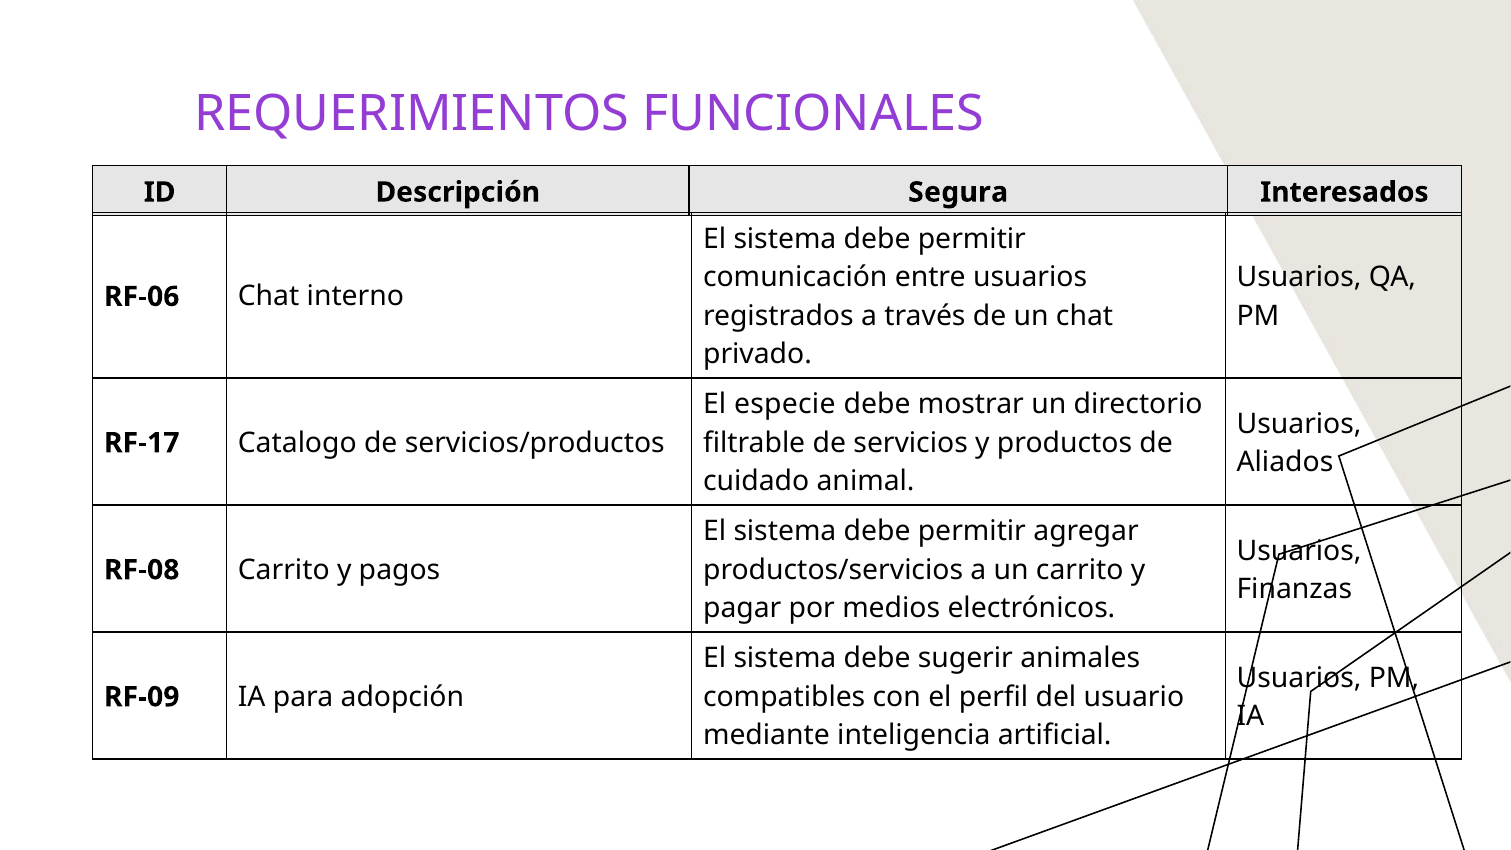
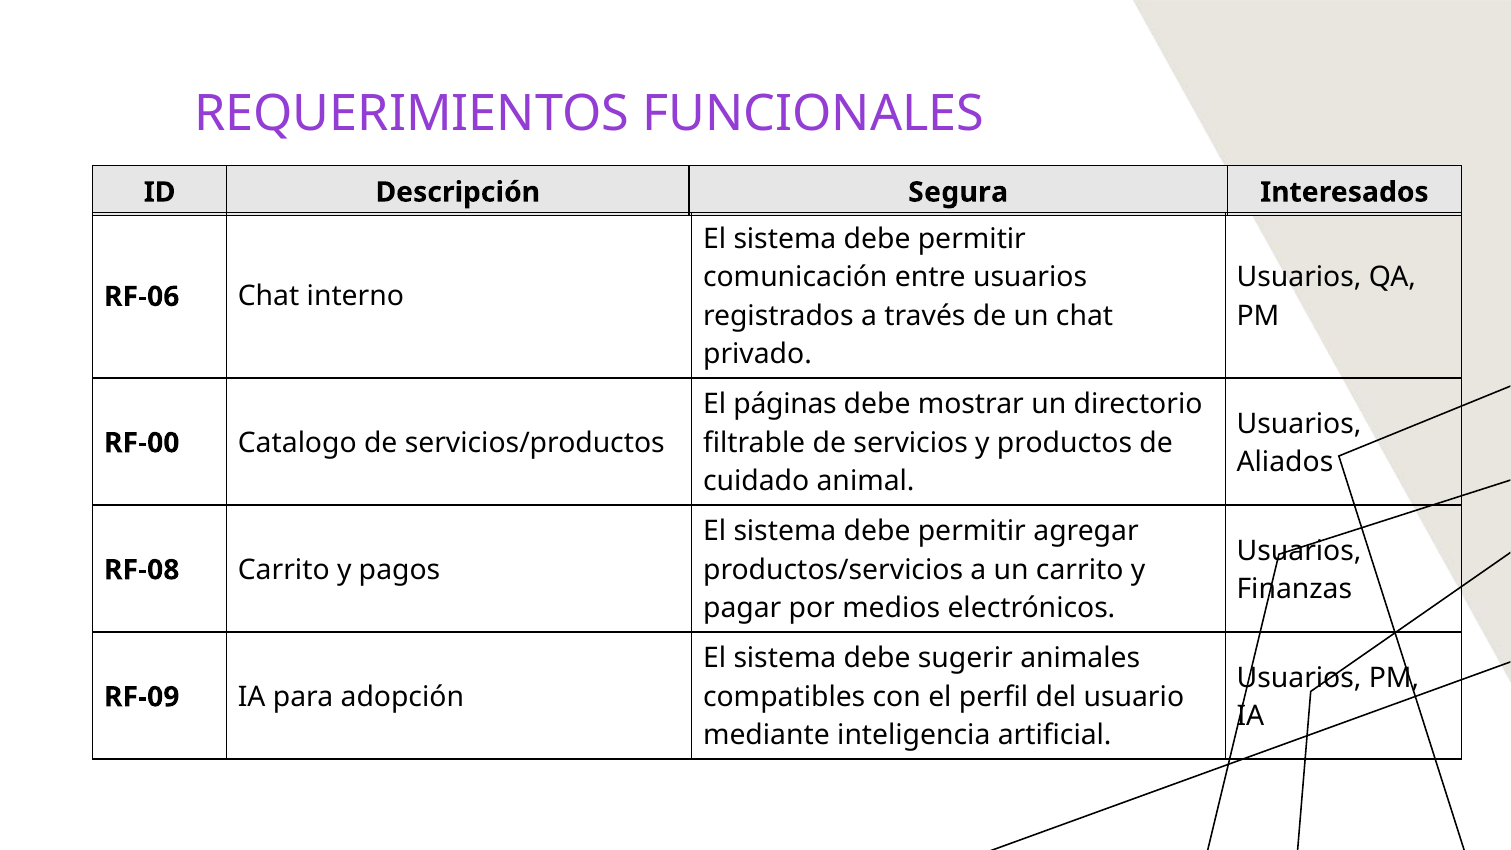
especie: especie -> páginas (785, 404)
RF-17: RF-17 -> RF-00 (142, 443)
